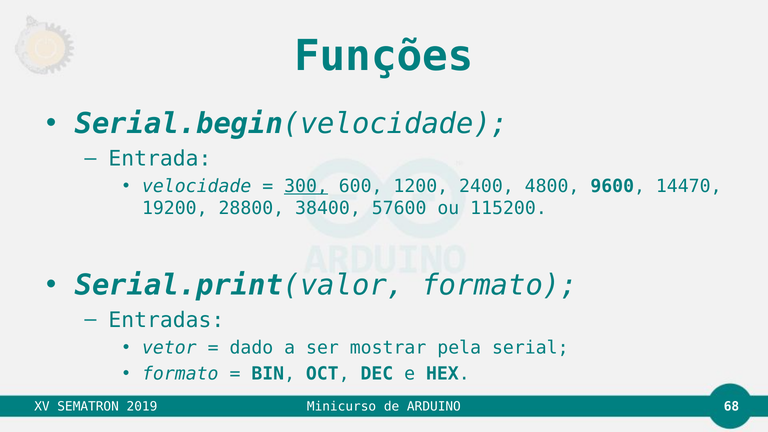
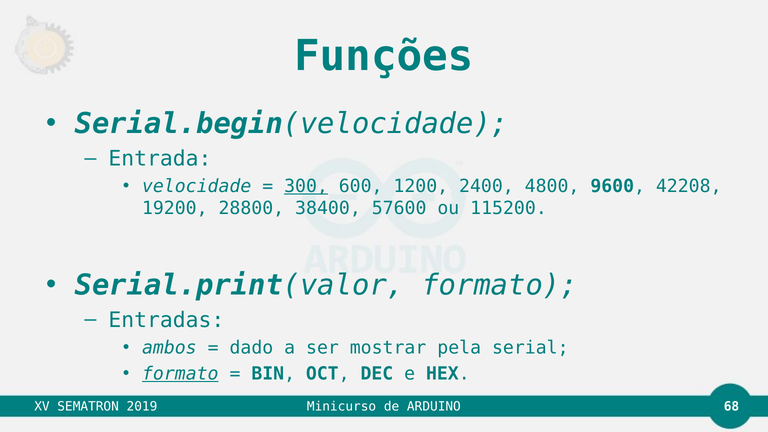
14470: 14470 -> 42208 (689, 186)
vetor: vetor -> ambos (169, 348)
formato underline: none -> present (180, 374)
